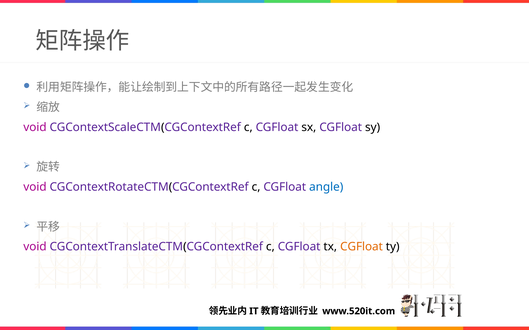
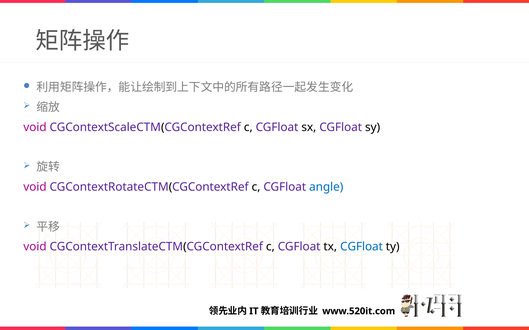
CGFloat colour: orange -> blue (361, 247)
